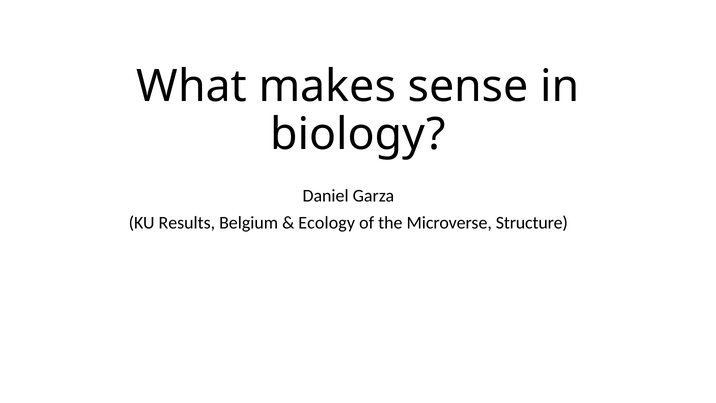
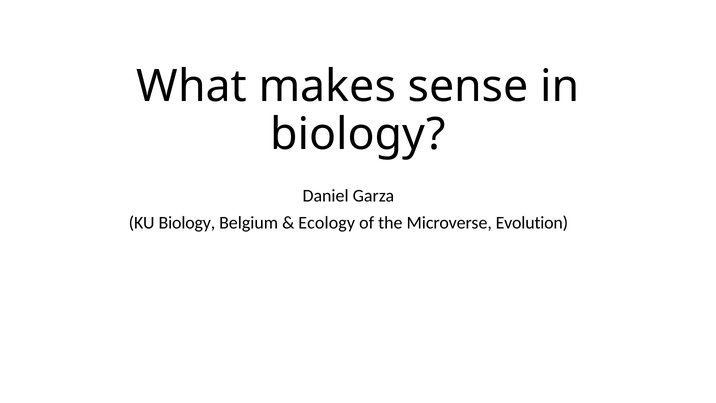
KU Results: Results -> Biology (187, 223)
Structure: Structure -> Evolution (532, 223)
